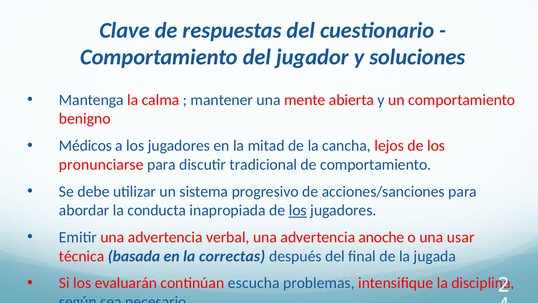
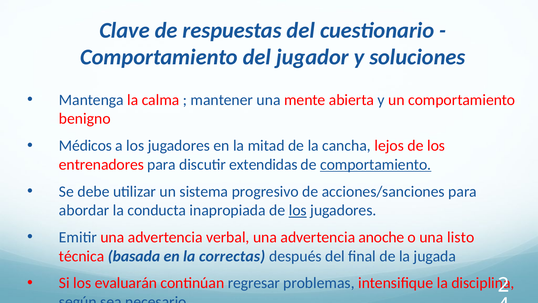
pronunciarse: pronunciarse -> entrenadores (101, 164)
tradicional: tradicional -> extendidas (263, 164)
comportamiento underline: none -> present (376, 164)
usar: usar -> listo (461, 237)
escucha: escucha -> regresar (254, 283)
